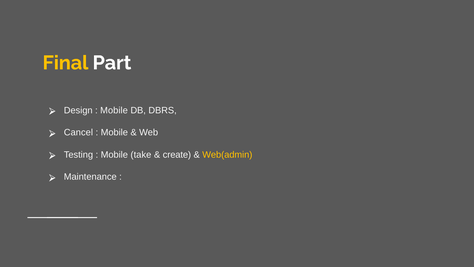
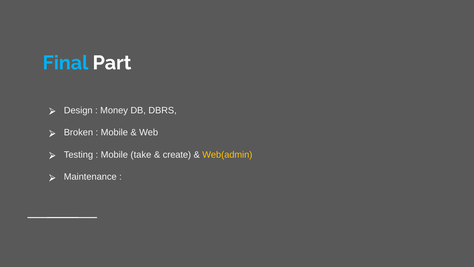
Final colour: yellow -> light blue (65, 63)
Mobile: Mobile -> Money (114, 110)
Cancel: Cancel -> Broken (78, 132)
